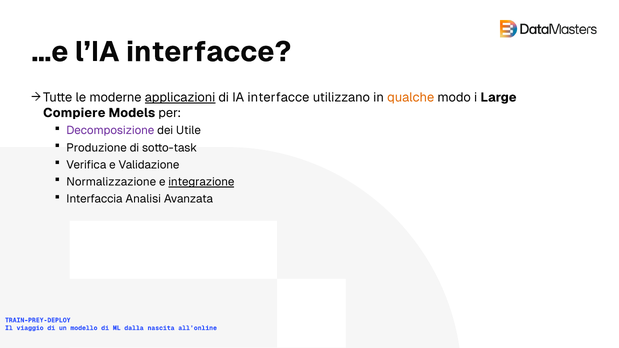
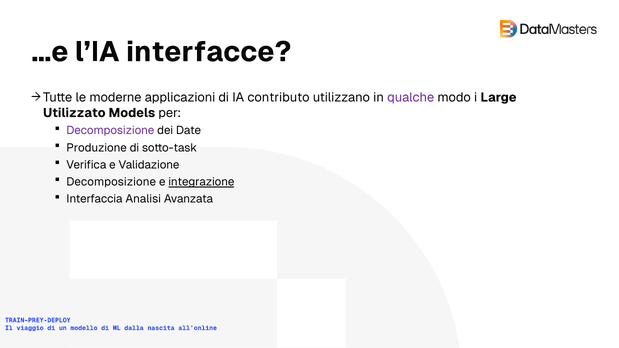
applicazioni underline: present -> none (180, 97)
IA interfacce: interfacce -> contributo (279, 97)
qualche colour: orange -> purple (411, 97)
Compiere: Compiere -> Utilizzato (74, 113)
Utile: Utile -> Date (189, 131)
Normalizzazione: Normalizzazione -> Decomposizione (111, 182)
